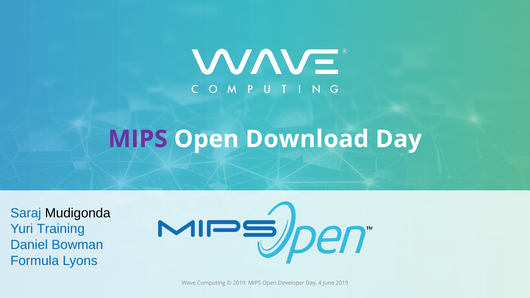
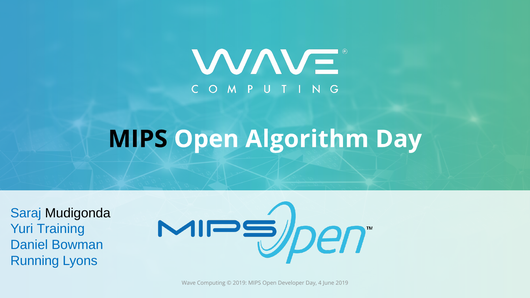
MIPS colour: purple -> black (138, 139)
Download: Download -> Algorithm (307, 139)
Formula: Formula -> Running (35, 261)
